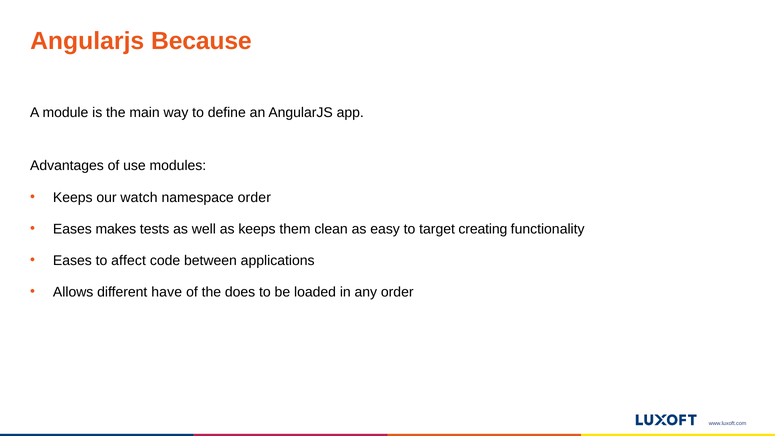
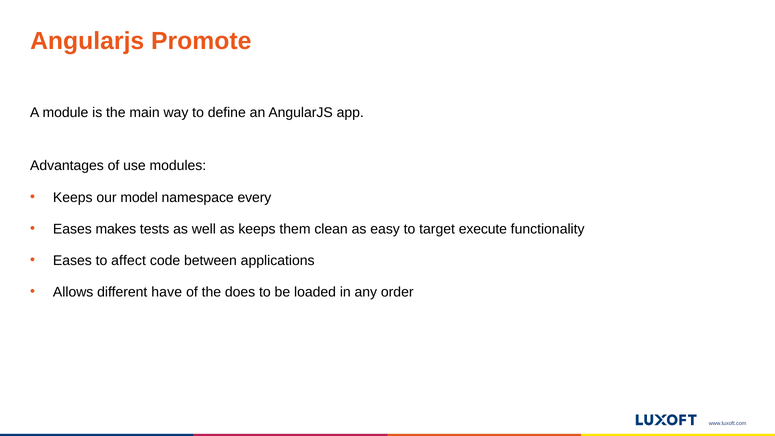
Because: Because -> Promote (201, 41)
watch: watch -> model (139, 197)
namespace order: order -> every (254, 197)
creating: creating -> execute (483, 229)
